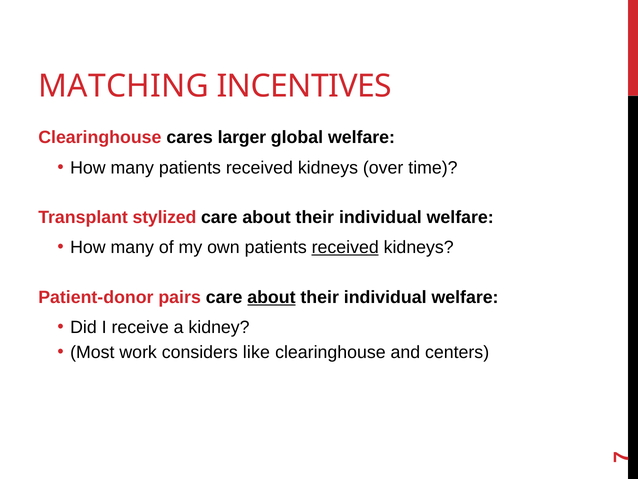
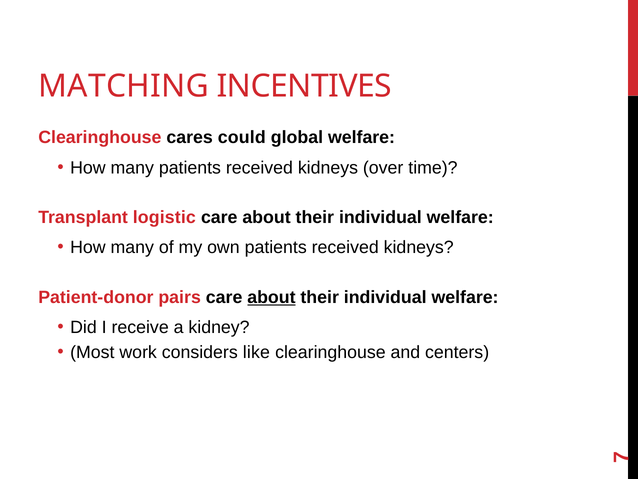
larger: larger -> could (242, 137)
stylized: stylized -> logistic (164, 217)
received underline: present -> none (345, 247)
